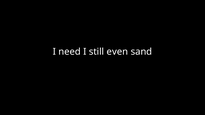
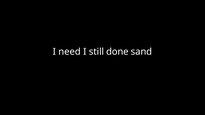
even: even -> done (117, 52)
